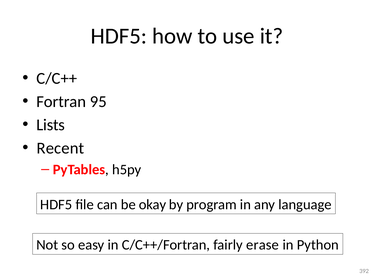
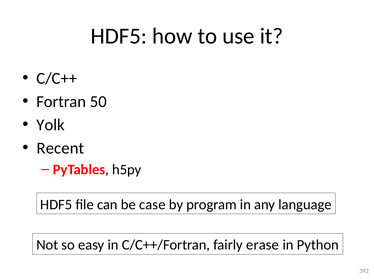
95: 95 -> 50 (98, 102)
Lists: Lists -> Yolk (51, 125)
okay: okay -> case (152, 205)
